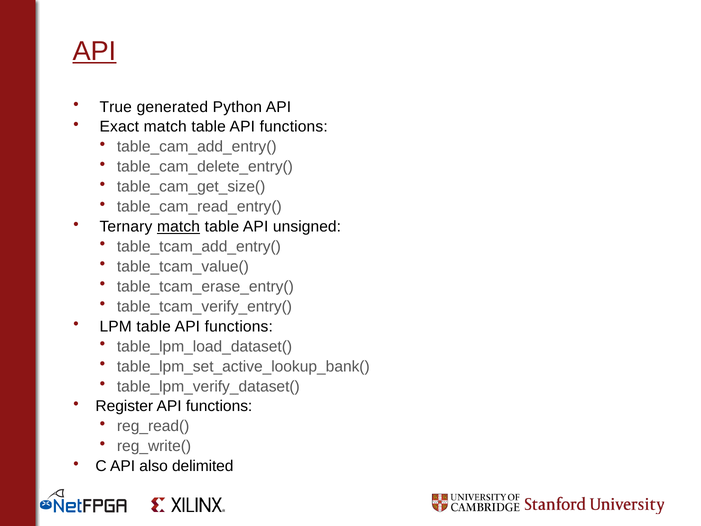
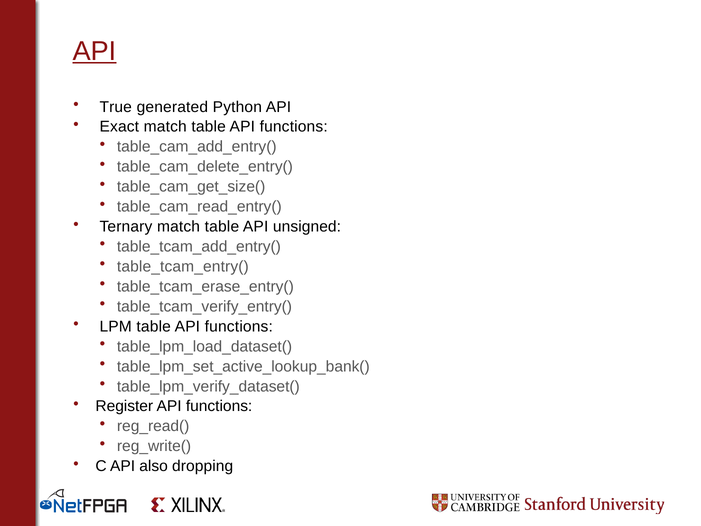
match underline: present -> none (179, 227)
table_tcam_value(: table_tcam_value( -> table_tcam_entry( (183, 266)
delimited: delimited -> dropping (203, 466)
